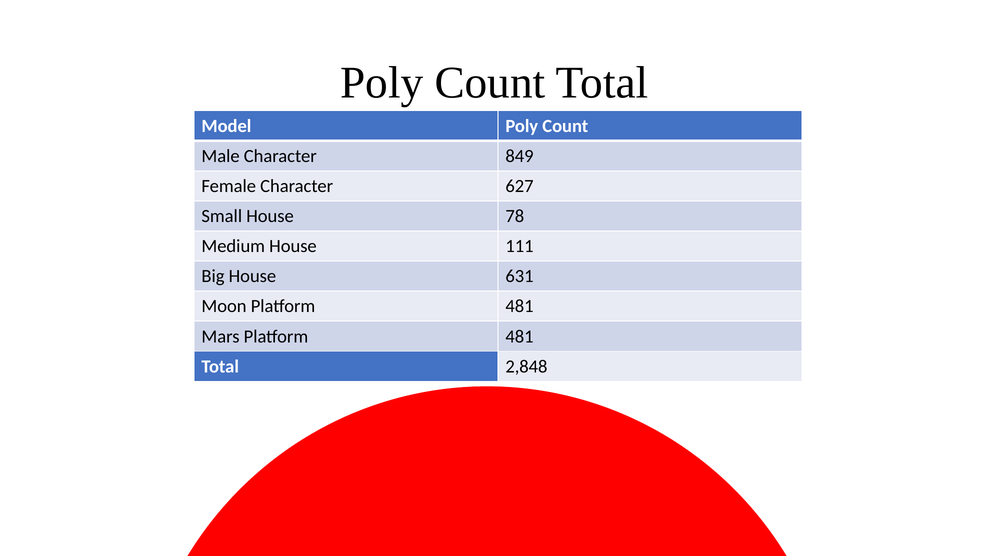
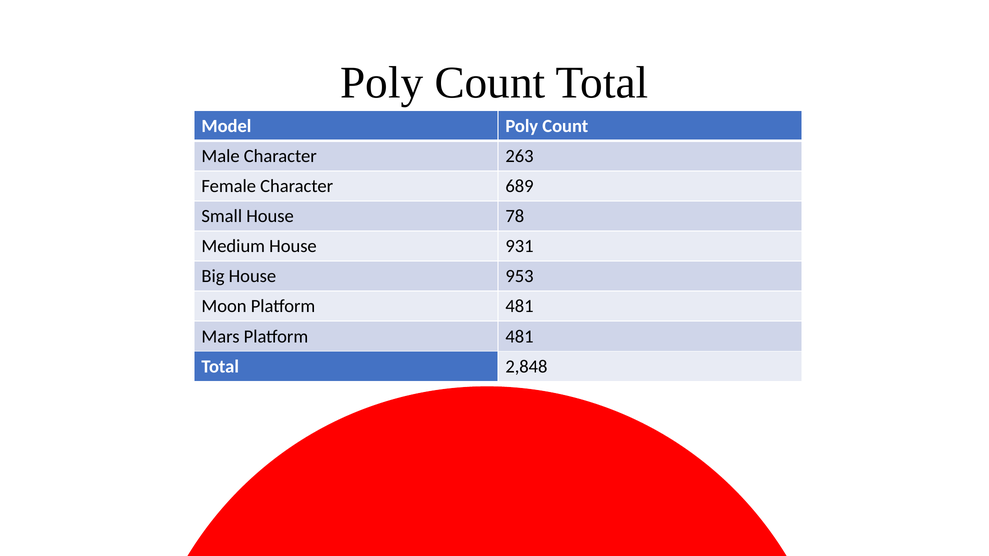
849: 849 -> 263 (519, 156)
627: 627 -> 689 (519, 186)
111: 111 -> 931 (519, 246)
631: 631 -> 953 (519, 276)
